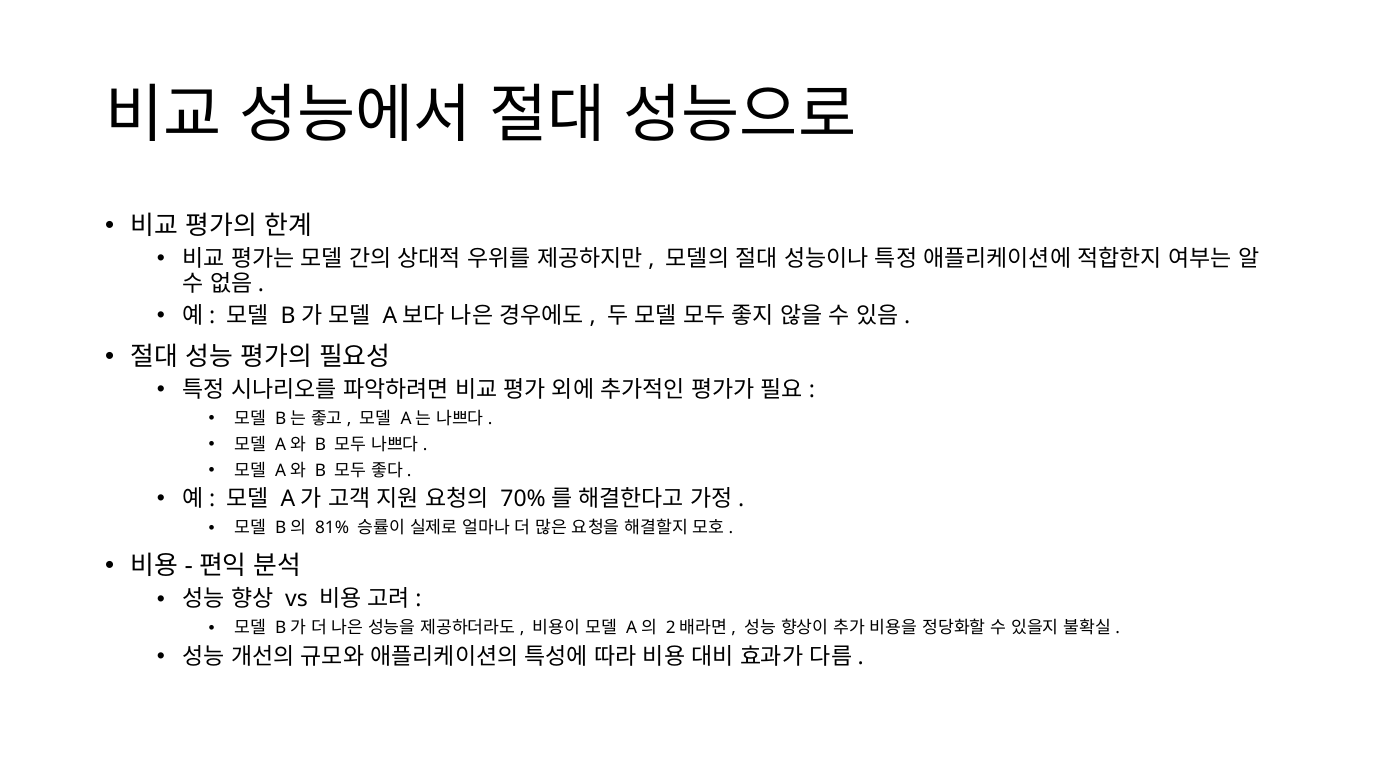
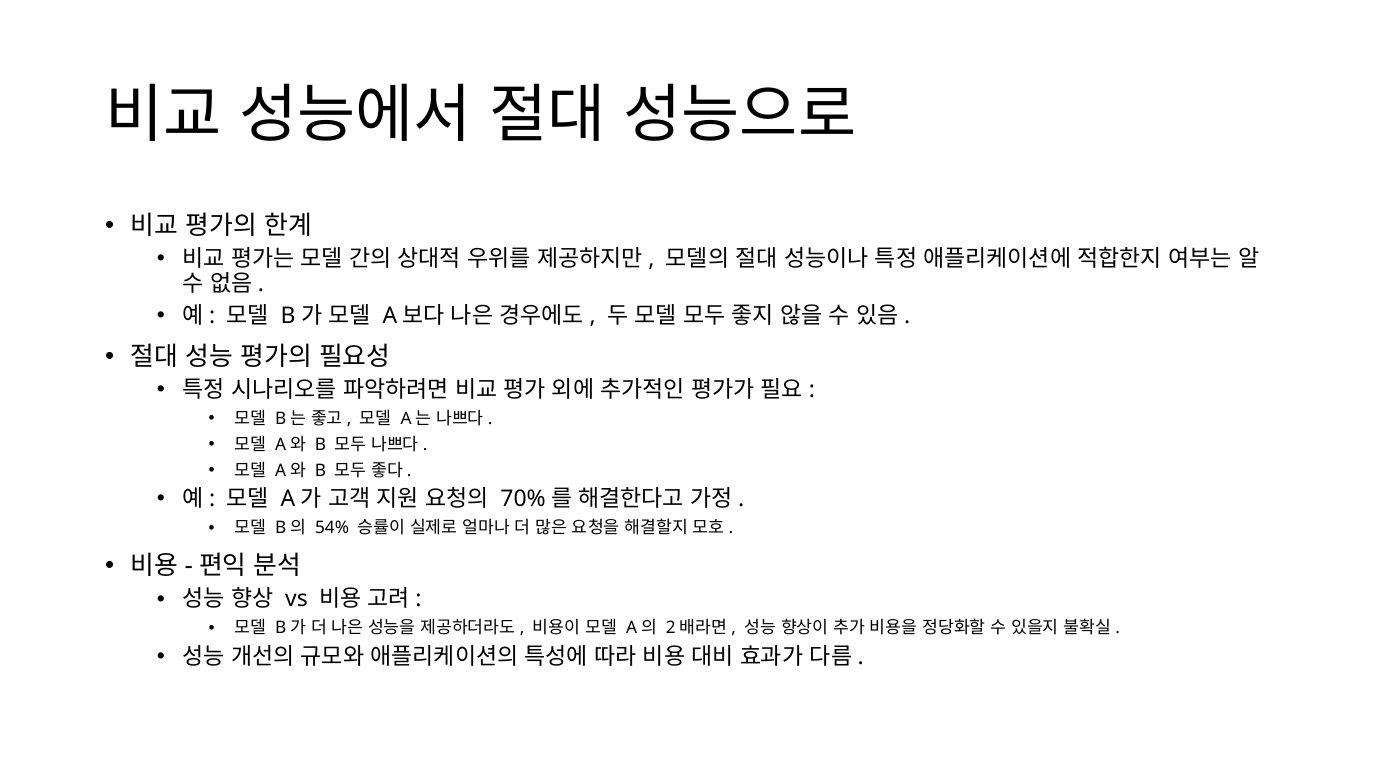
81%: 81% -> 54% (332, 528)
